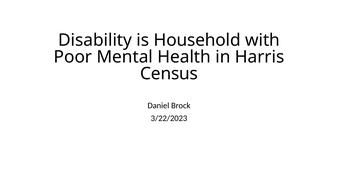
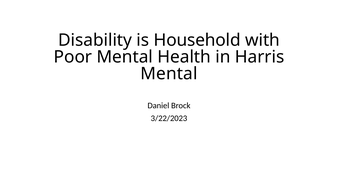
Census: Census -> Mental (169, 74)
